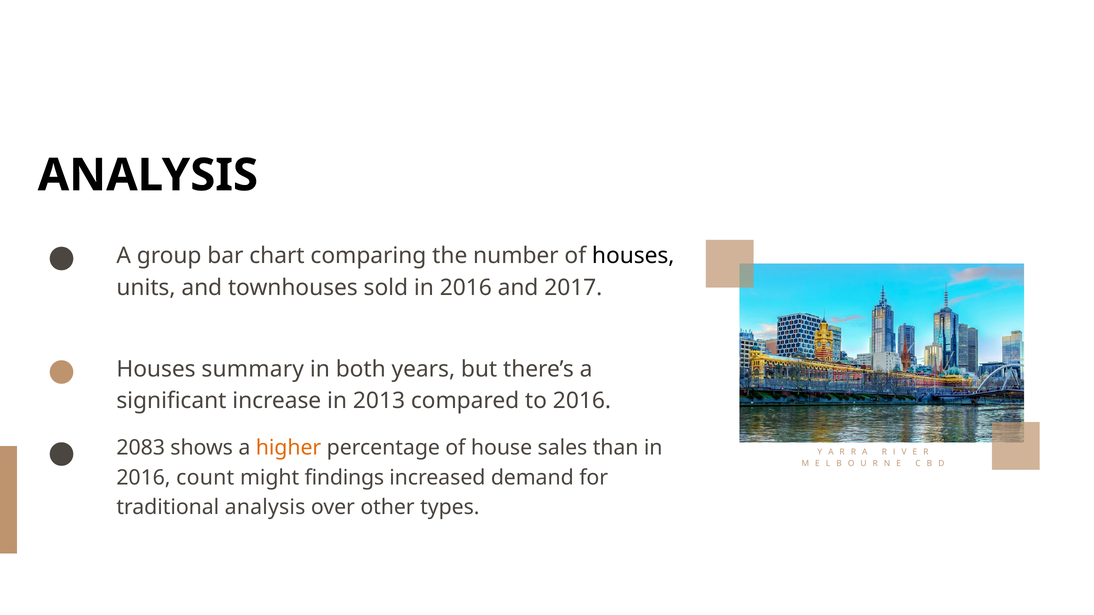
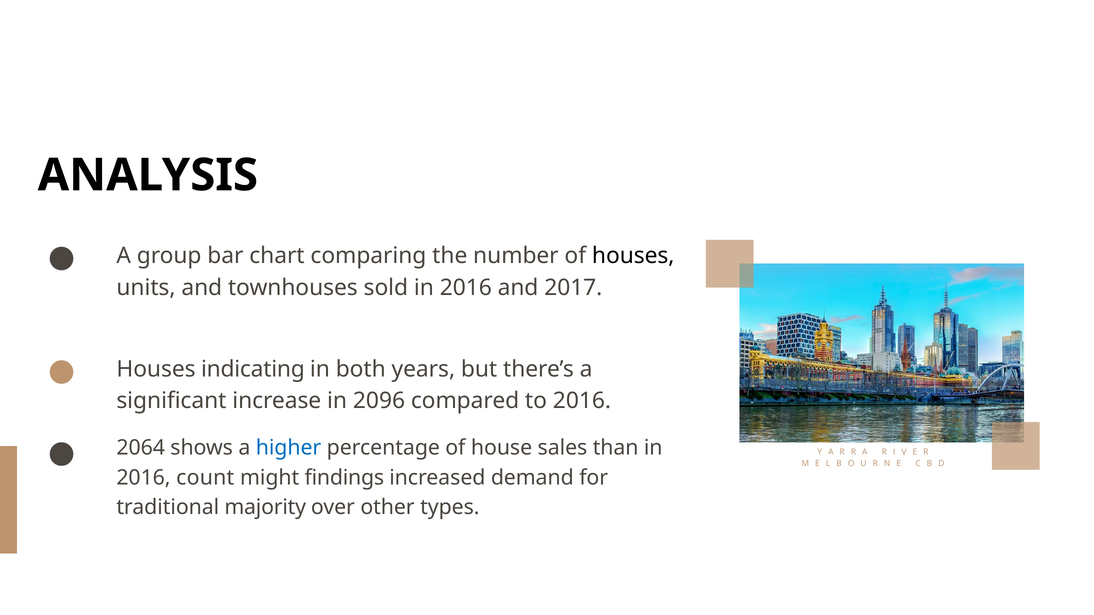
summary: summary -> indicating (253, 369)
2013: 2013 -> 2096 (379, 401)
2083: 2083 -> 2064 (141, 448)
higher colour: orange -> blue (289, 448)
traditional analysis: analysis -> majority (265, 508)
